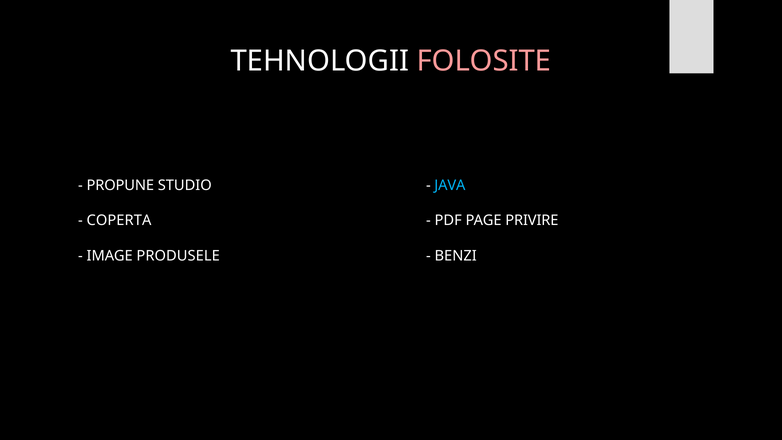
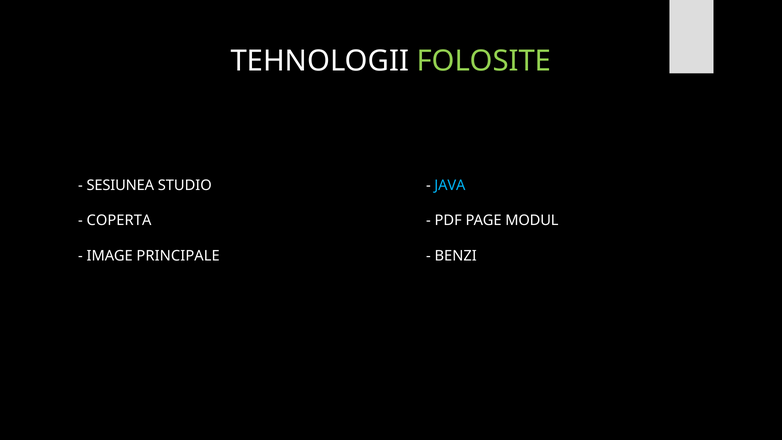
FOLOSITE colour: pink -> light green (484, 61)
PROPUNE: PROPUNE -> SESIUNEA (120, 185)
PRIVIRE: PRIVIRE -> MODUL (532, 220)
PRODUSELE: PRODUSELE -> PRINCIPALE (178, 256)
